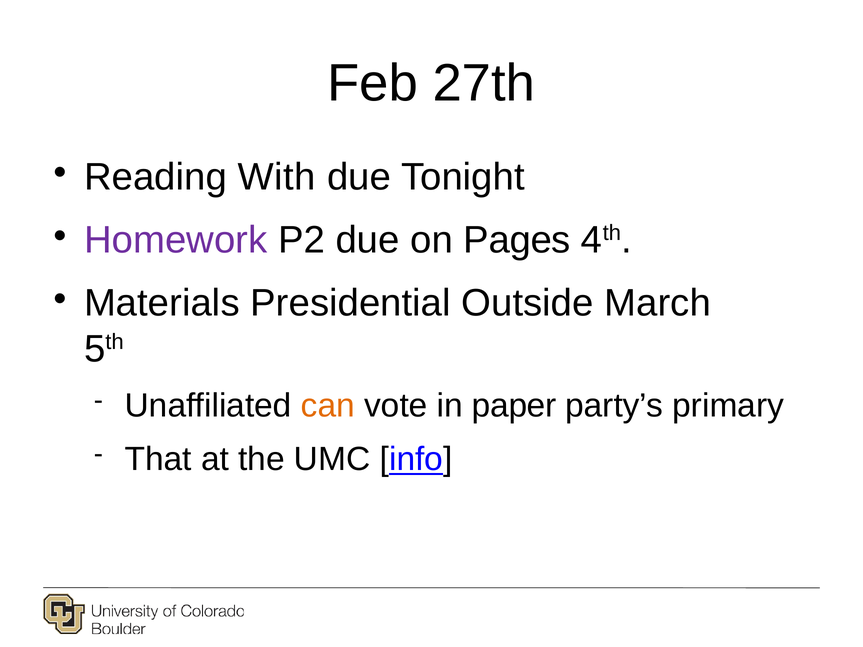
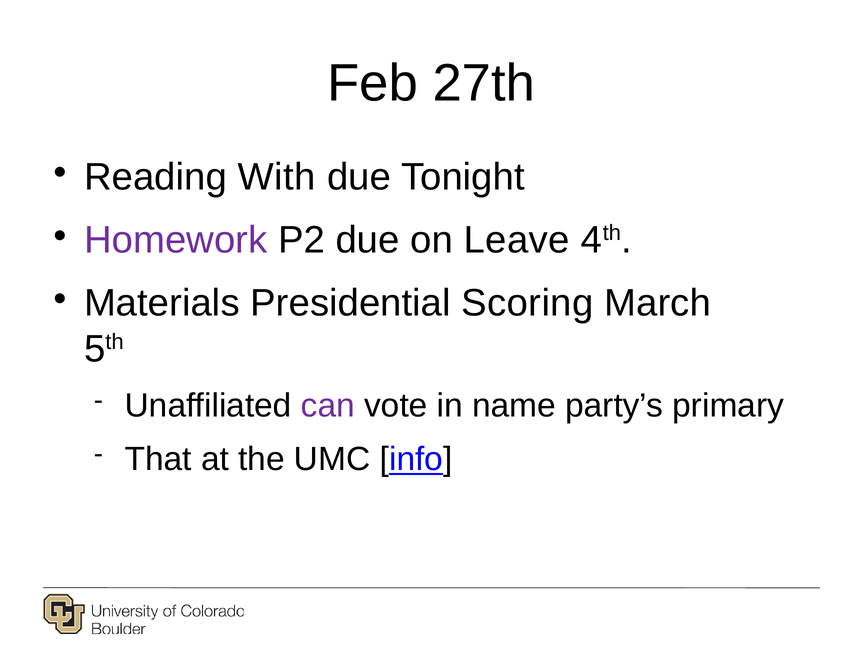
Pages: Pages -> Leave (517, 240)
Outside: Outside -> Scoring (527, 303)
can colour: orange -> purple (328, 406)
paper: paper -> name (514, 406)
